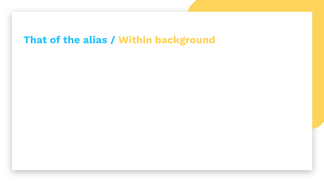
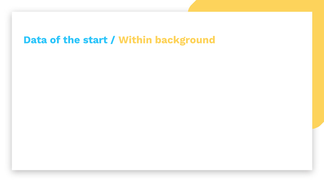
That: That -> Data (35, 40)
alias: alias -> start (95, 40)
